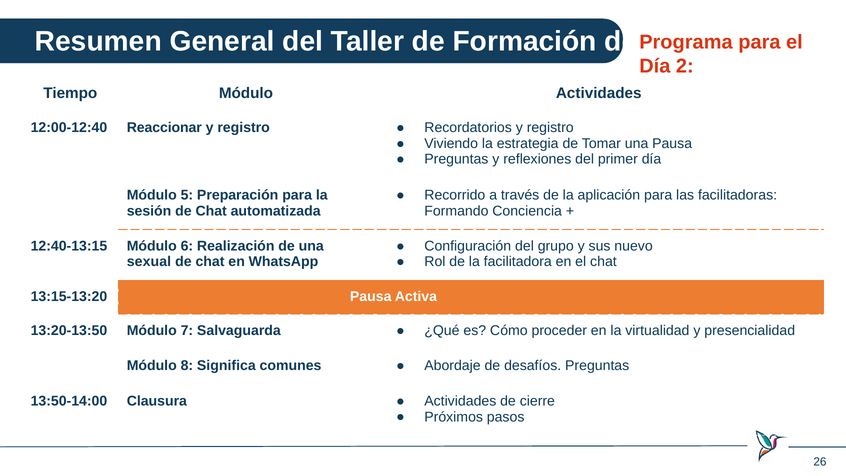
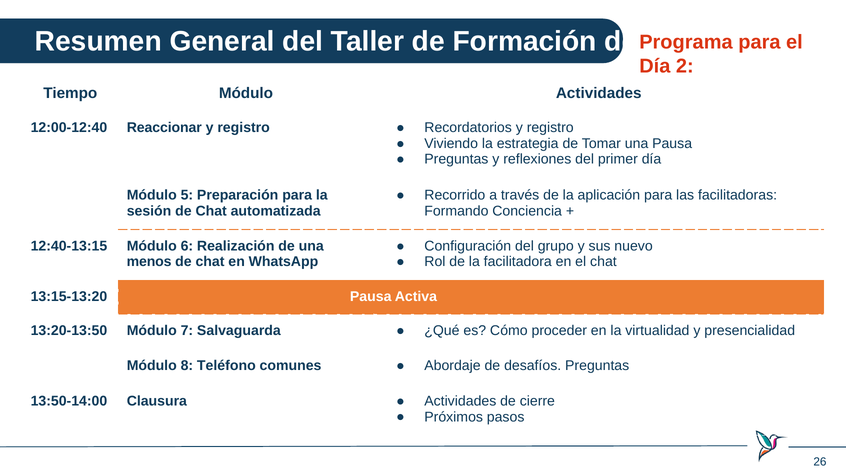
sexual: sexual -> menos (149, 262)
Significa: Significa -> Teléfono (226, 366)
